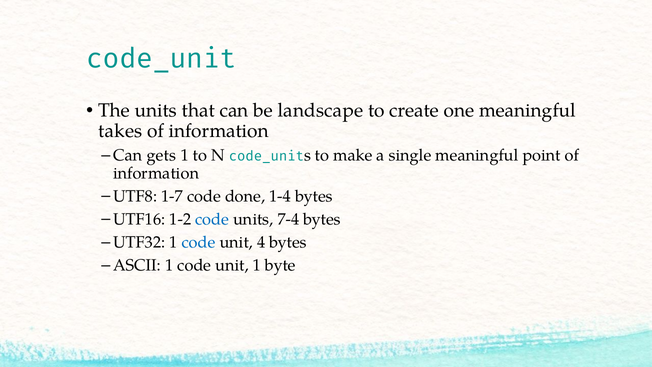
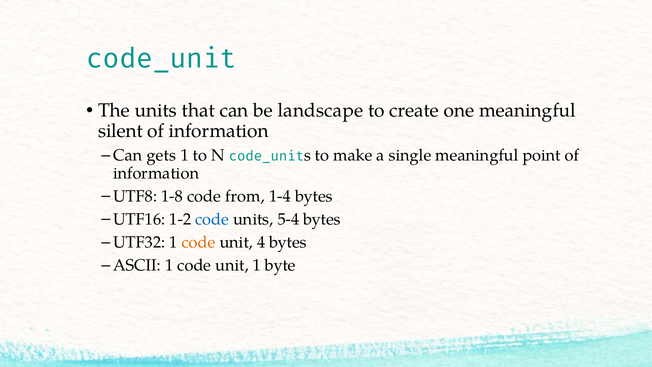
takes: takes -> silent (121, 131)
1-7: 1-7 -> 1-8 (172, 196)
done: done -> from (245, 196)
7-4: 7-4 -> 5-4 (288, 219)
code colour: blue -> orange (199, 242)
